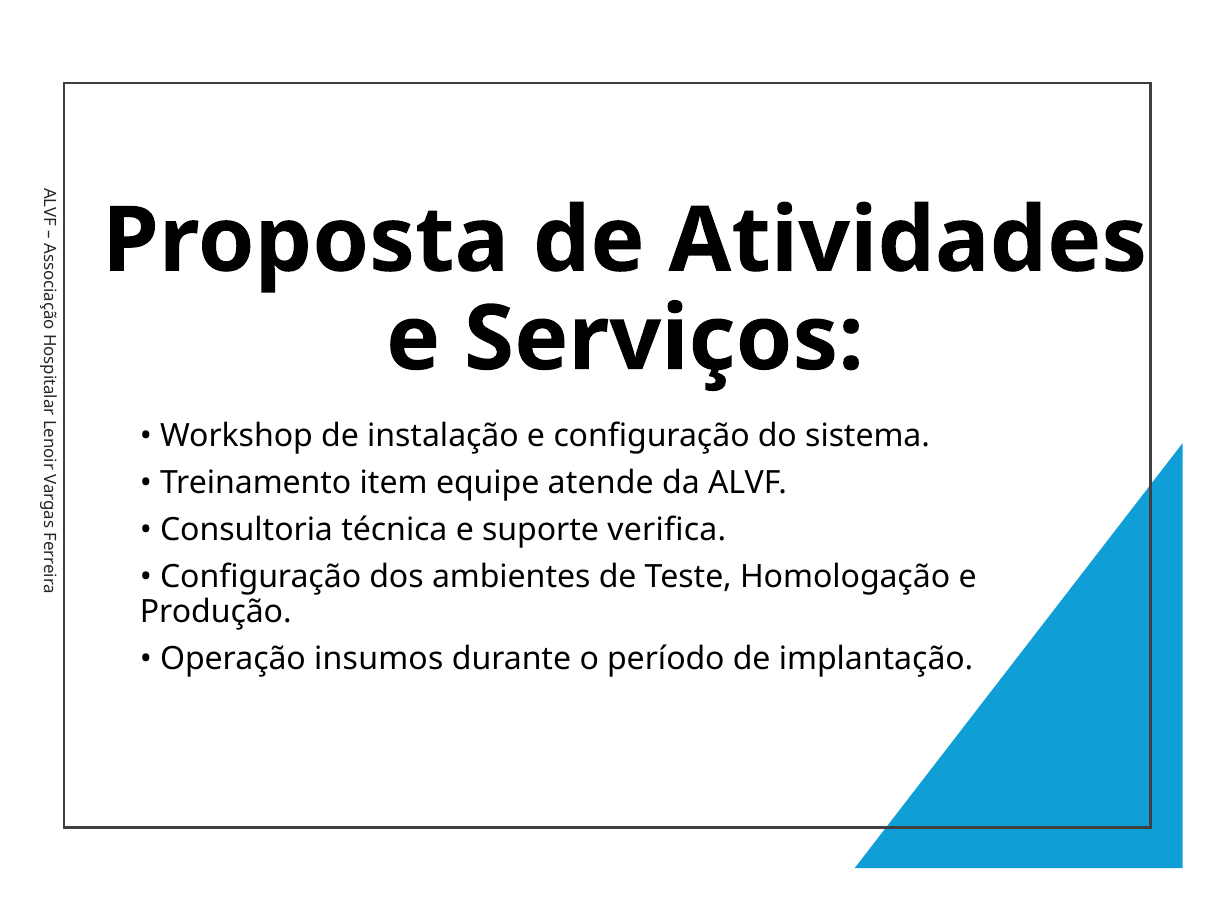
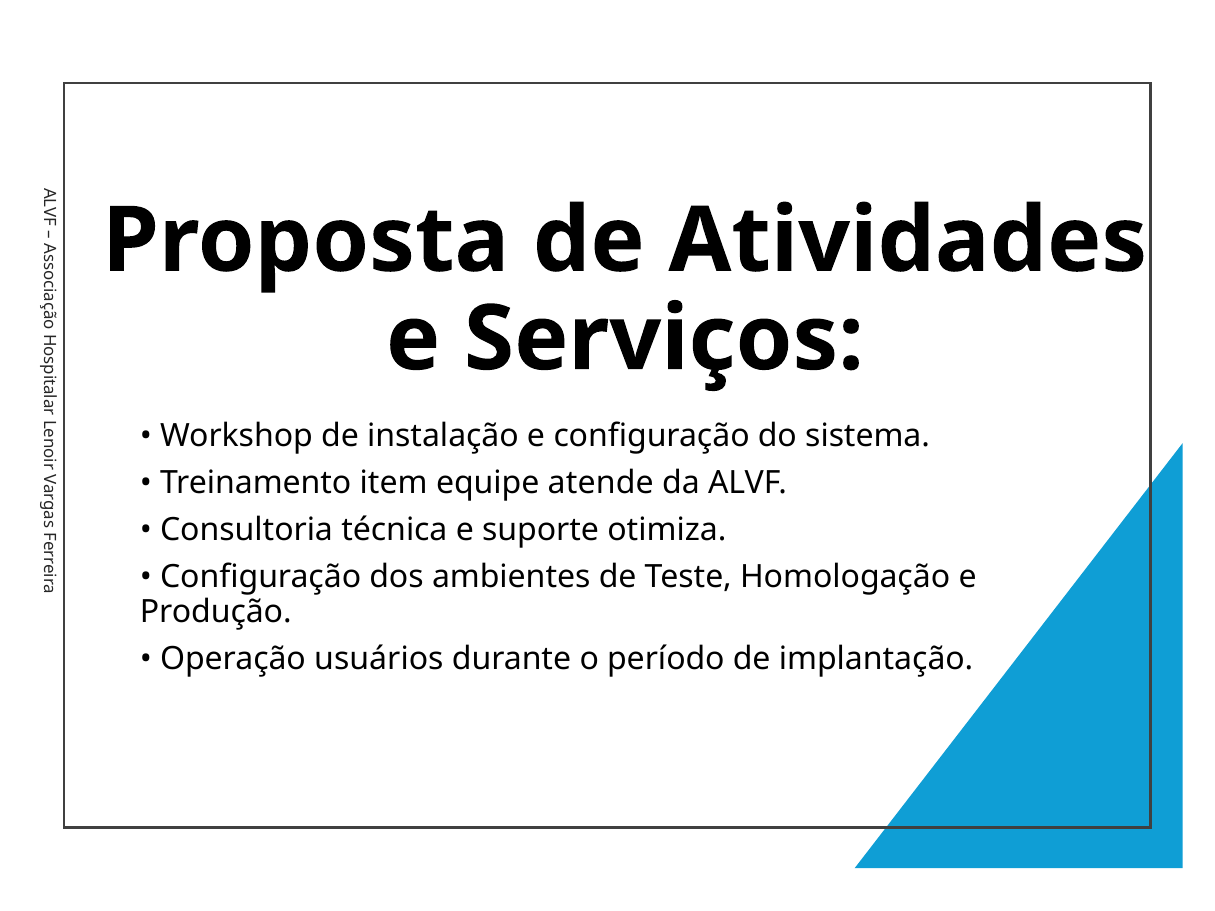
verifica: verifica -> otimiza (667, 530)
insumos: insumos -> usuários (379, 659)
